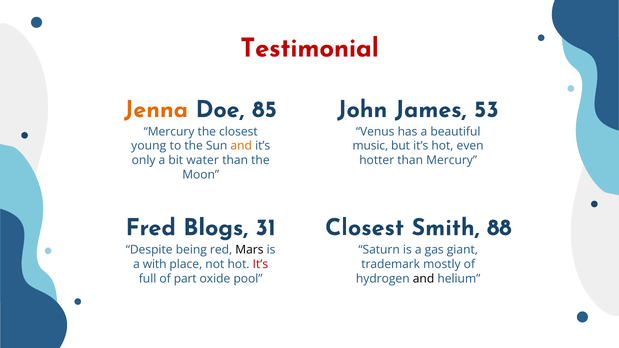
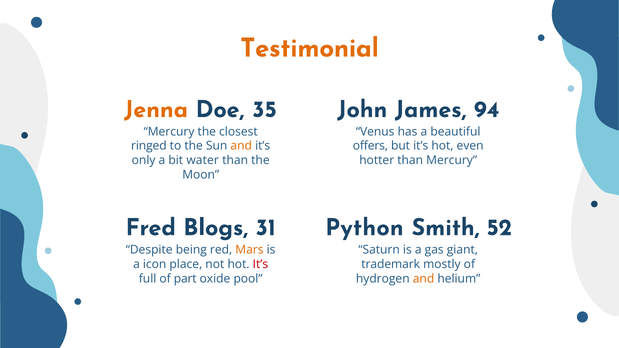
Testimonial colour: red -> orange (310, 48)
85: 85 -> 35 (264, 109)
53: 53 -> 94 (487, 109)
young: young -> ringed (149, 146)
music: music -> offers (370, 146)
Closest: Closest -> Python (364, 228)
88: 88 -> 52 (499, 228)
Mars colour: black -> orange (249, 250)
with: with -> icon (155, 264)
and colour: black -> orange (424, 279)
